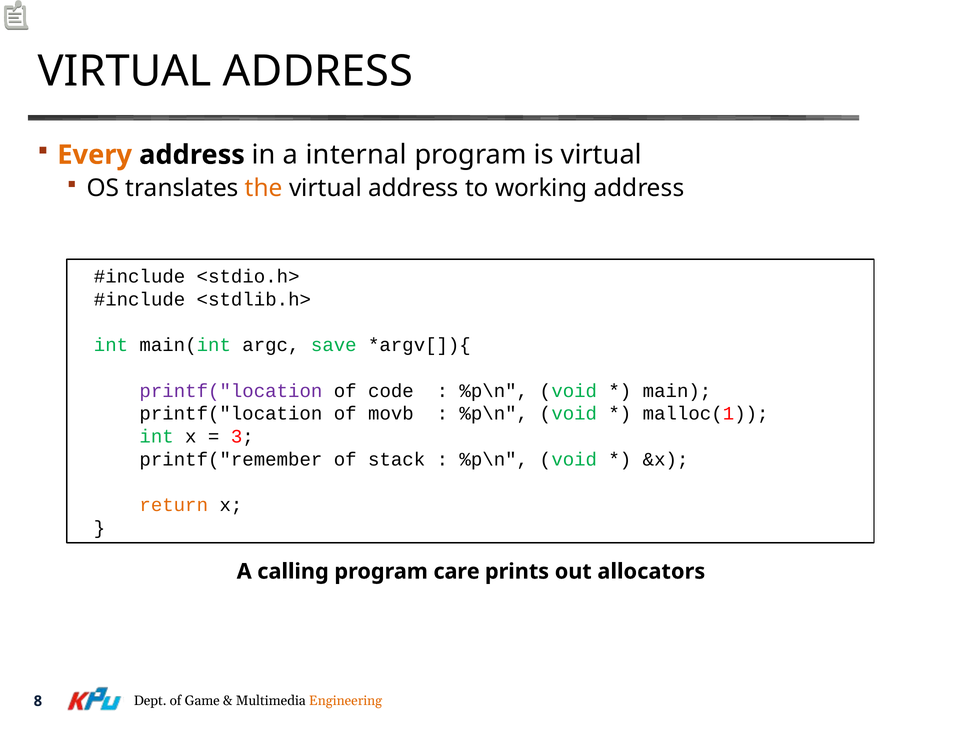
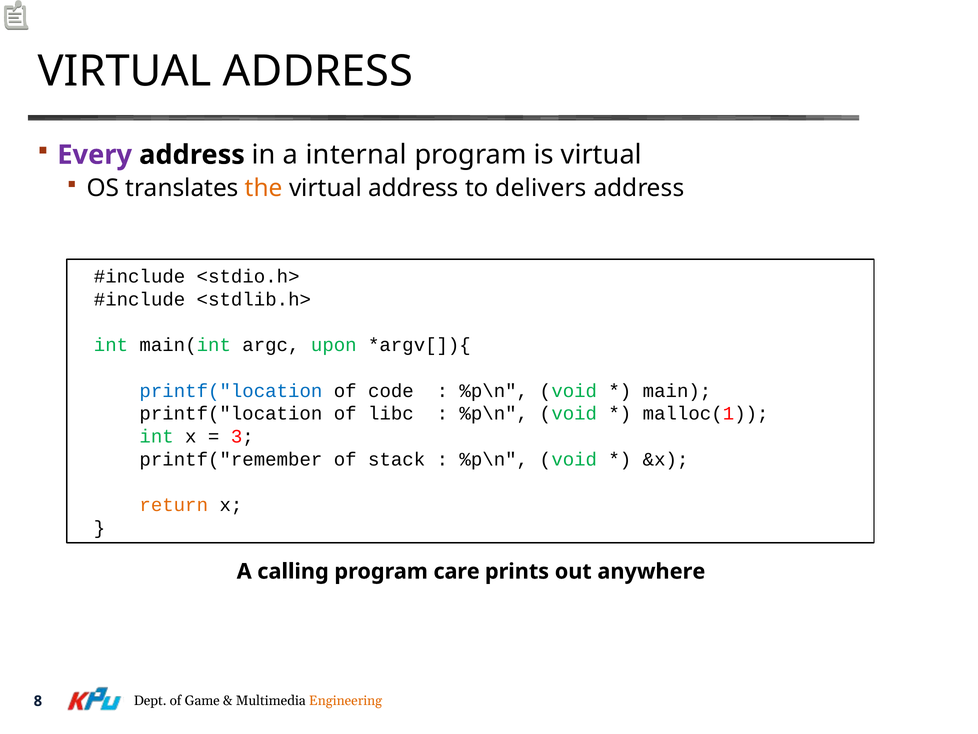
Every colour: orange -> purple (95, 155)
working: working -> delivers (541, 188)
save: save -> upon (334, 345)
printf("location colour: purple -> blue (231, 391)
movb: movb -> libc (391, 413)
allocators: allocators -> anywhere (651, 571)
